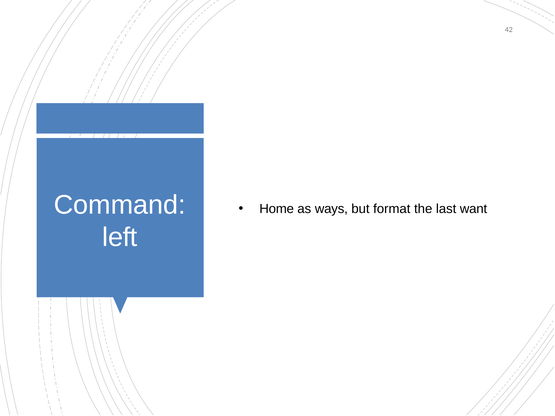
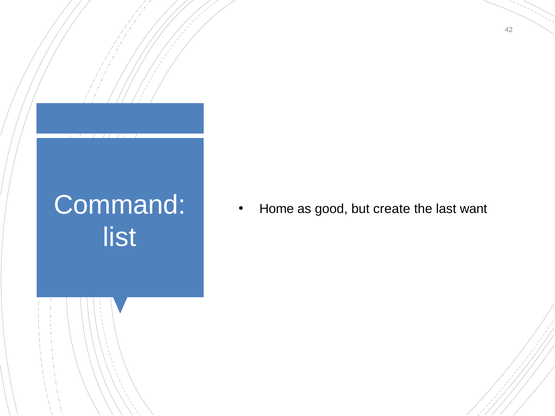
ways: ways -> good (331, 209)
format: format -> create (392, 209)
left: left -> list (120, 238)
